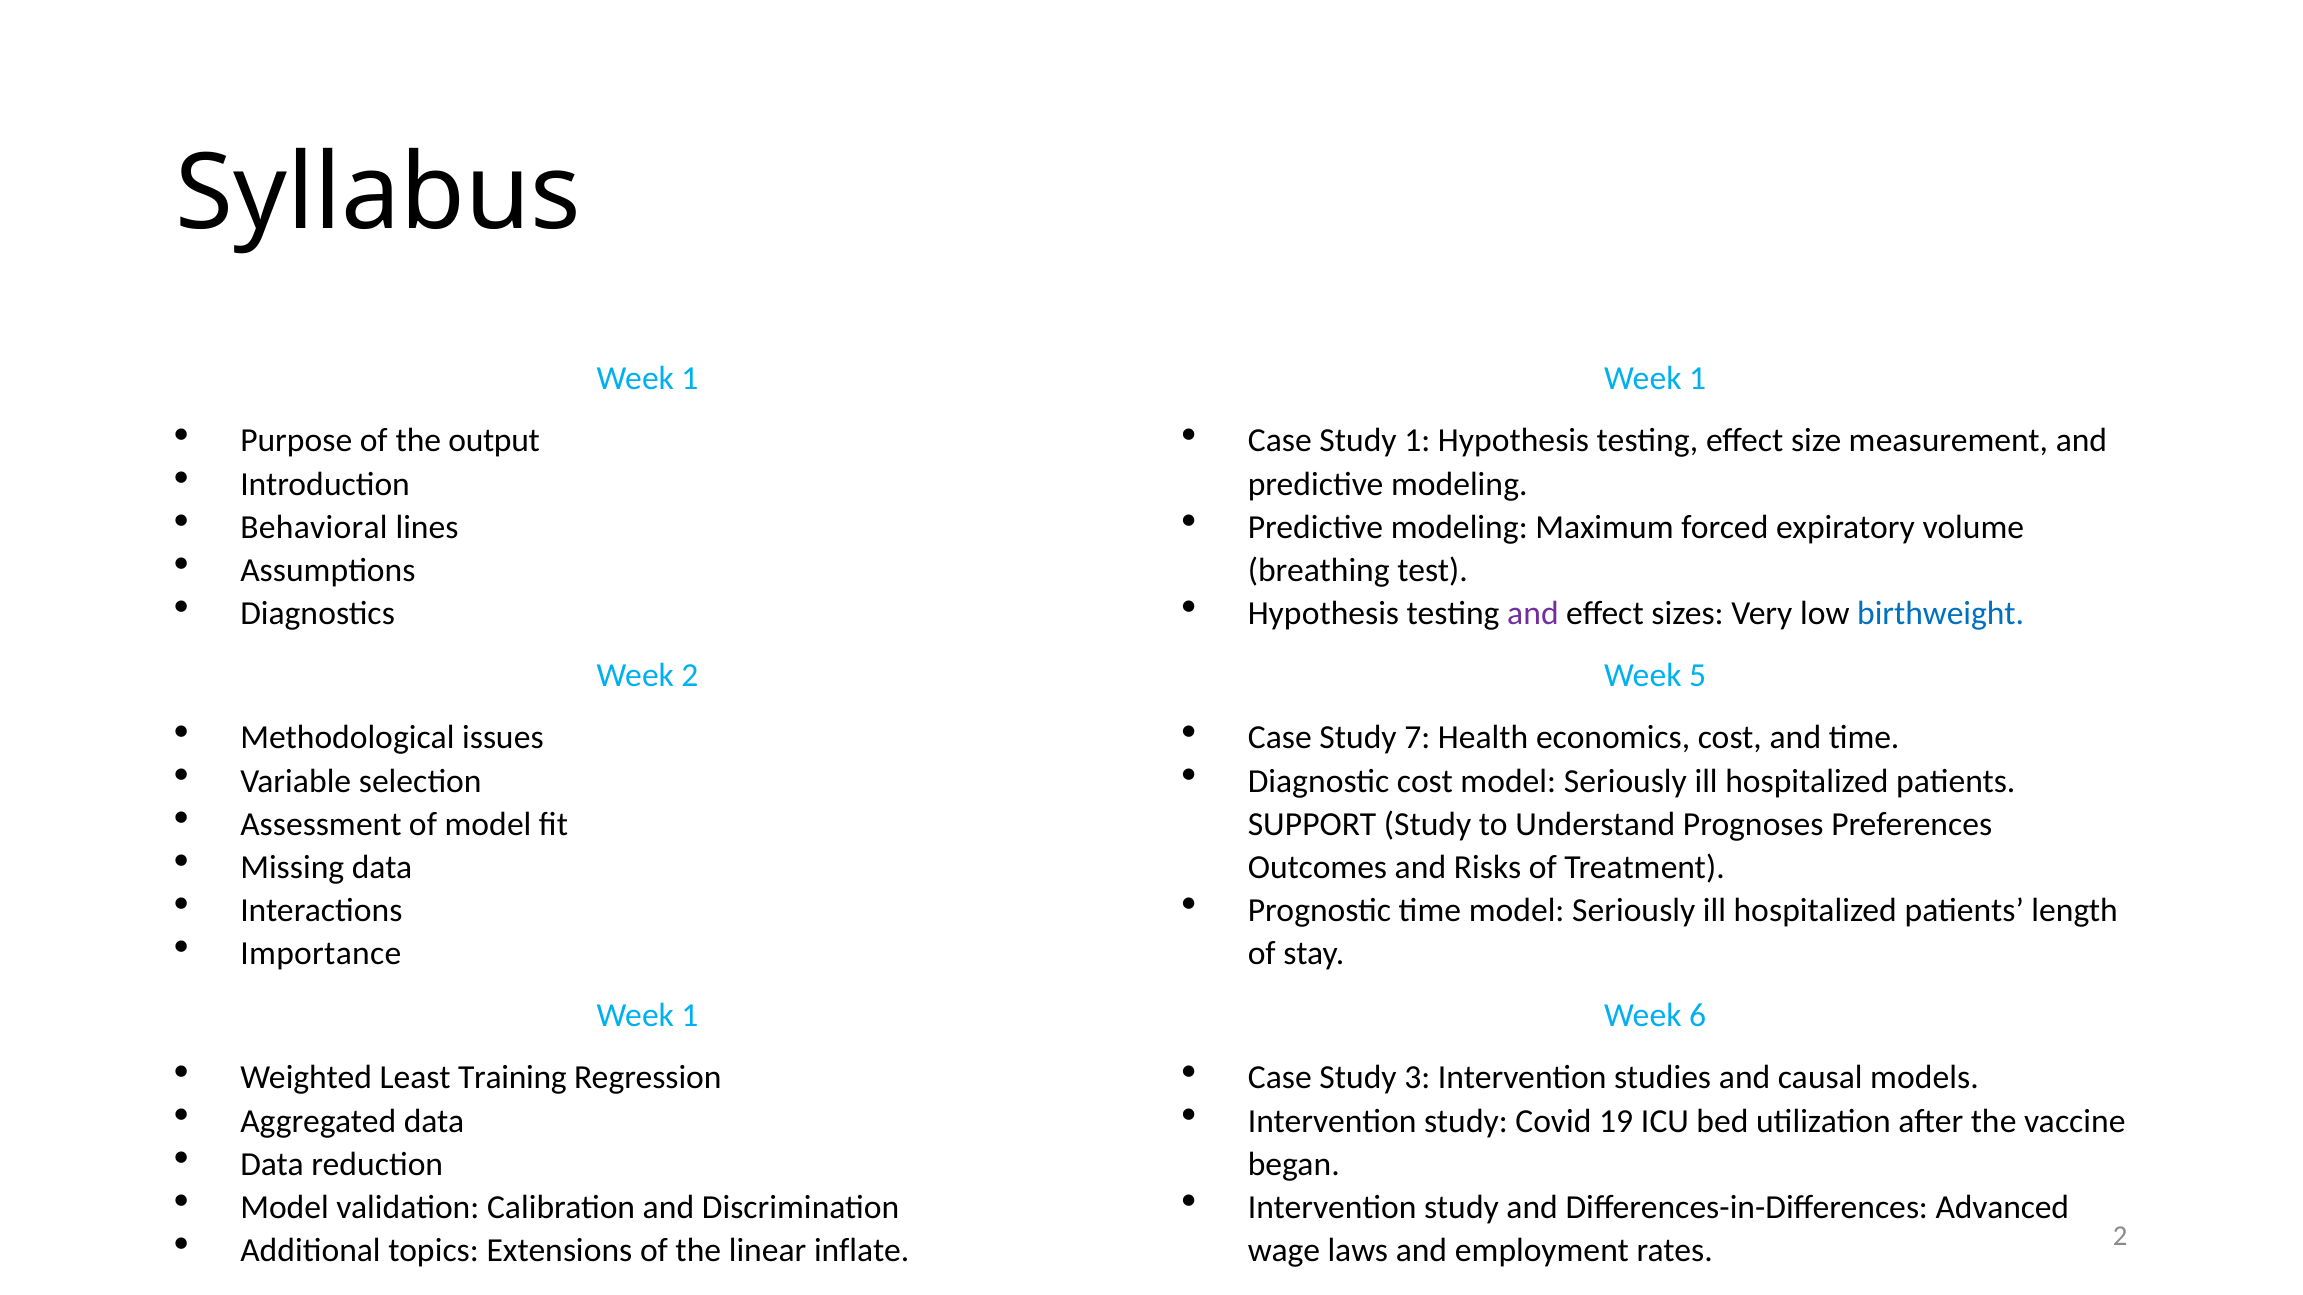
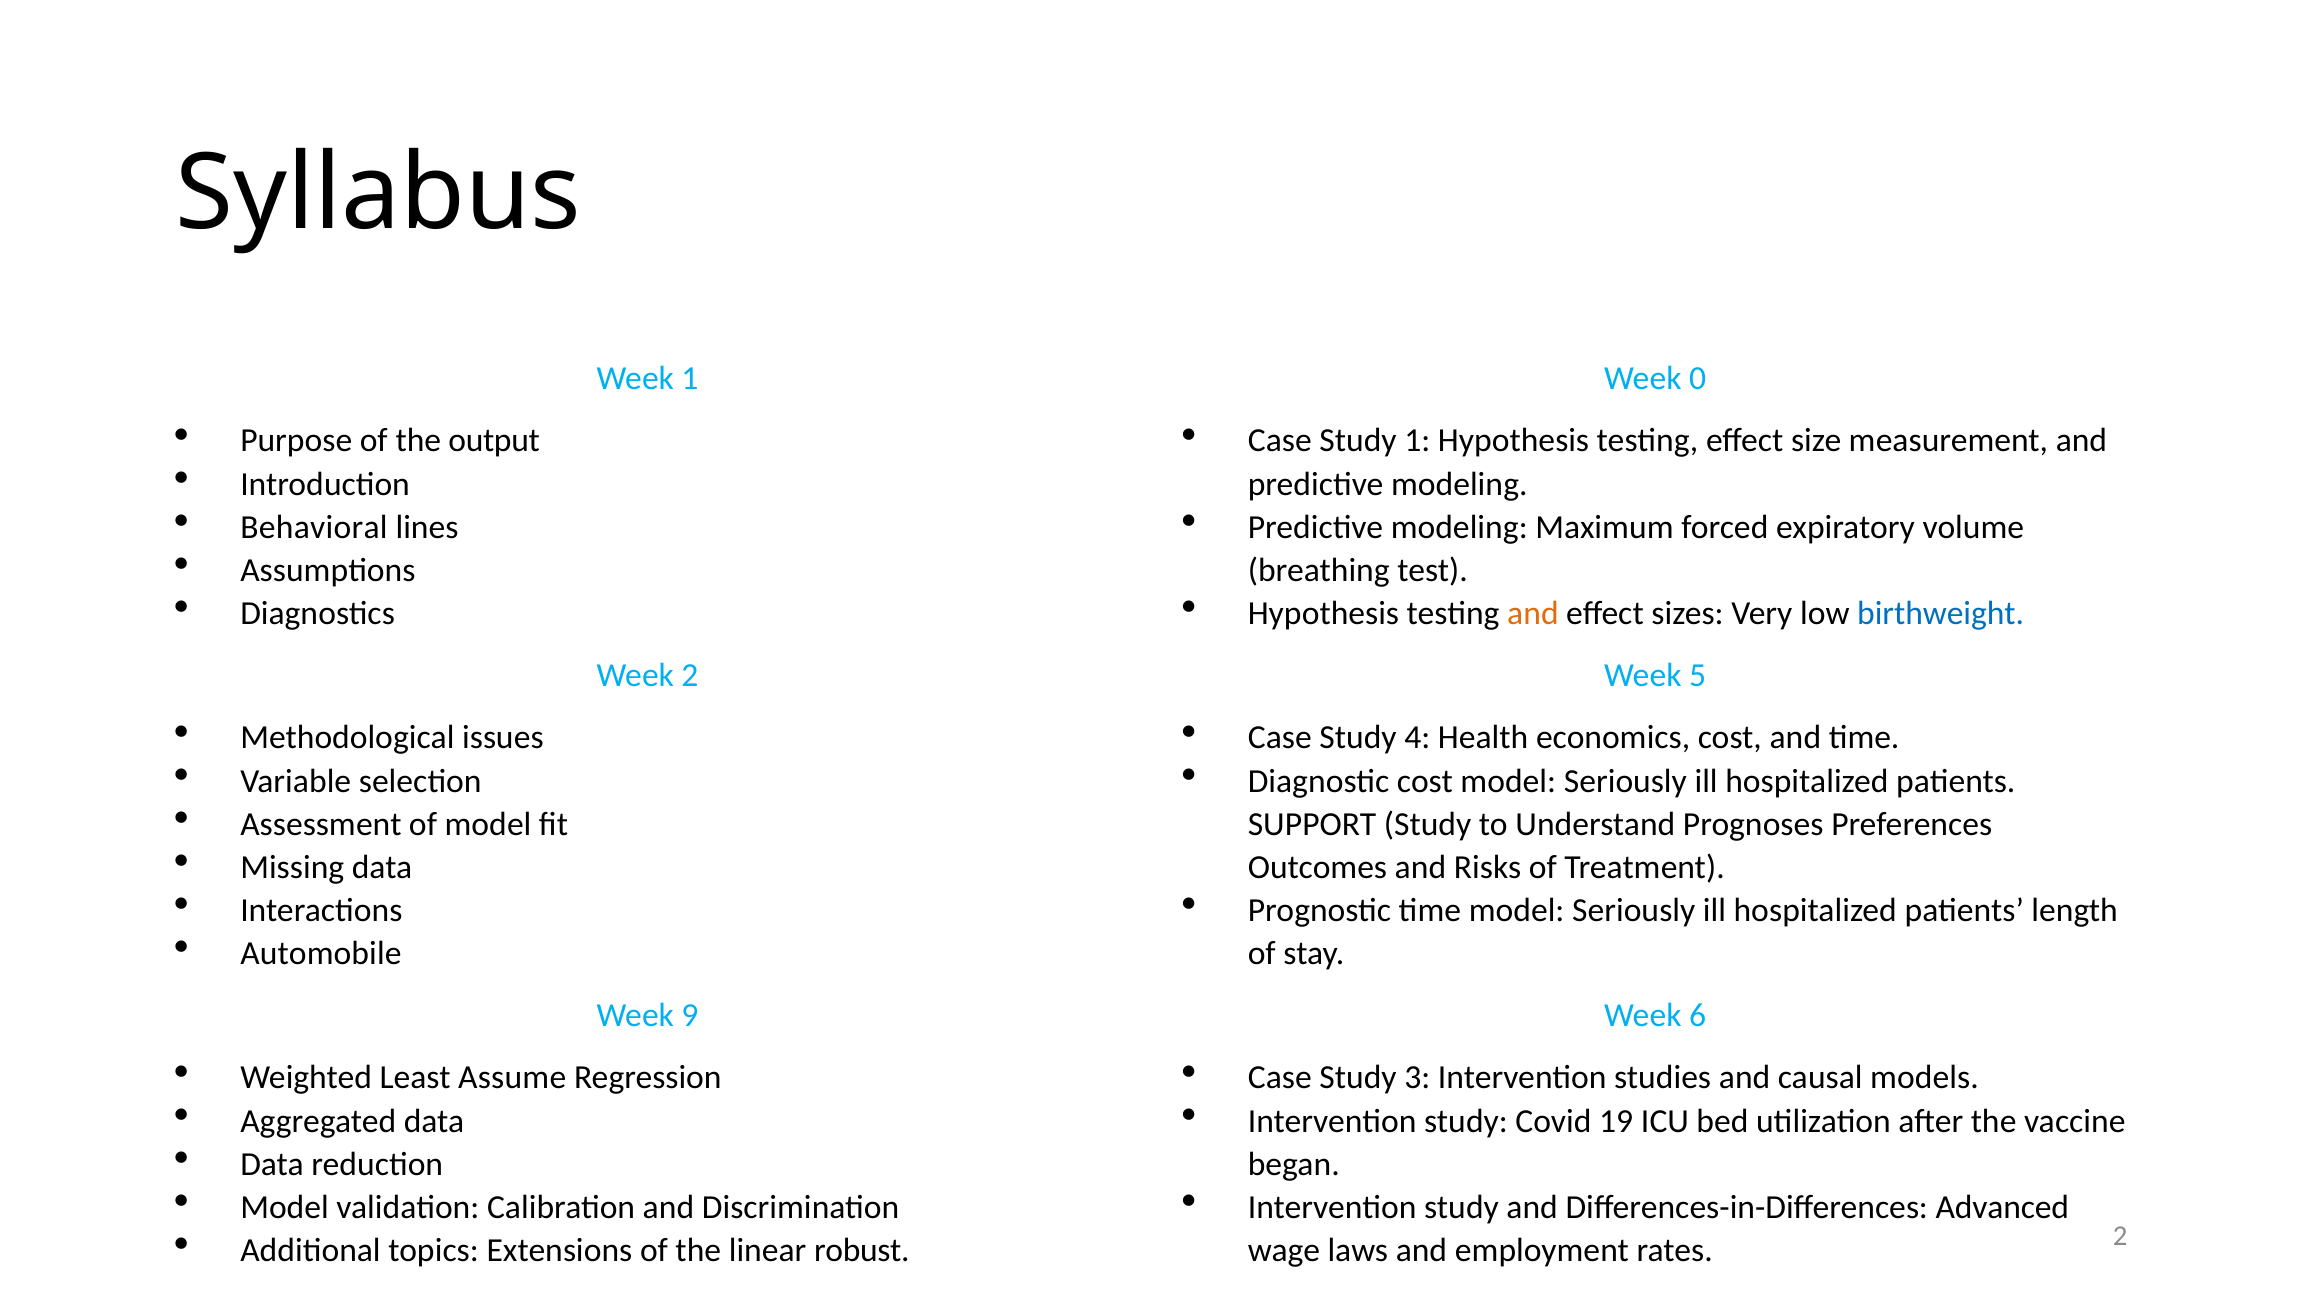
1: 1 -> 0 (1698, 379)
and colour: purple -> orange (1533, 614)
7: 7 -> 4 (1417, 738)
Importance: Importance -> Automobile (321, 954)
1: 1 -> 9 (690, 1016)
Training: Training -> Assume (512, 1078)
inflate: inflate -> robust (862, 1251)
